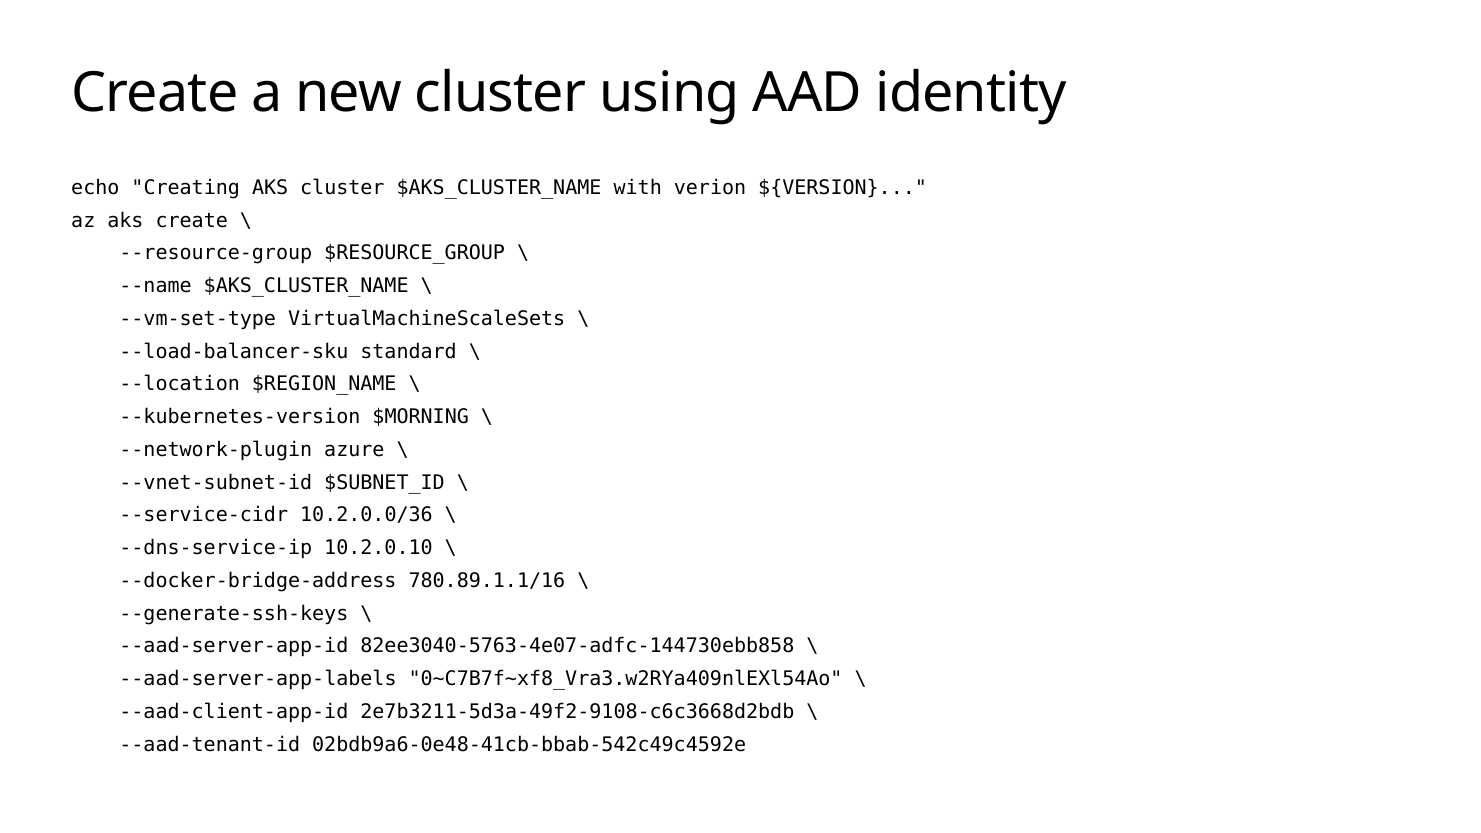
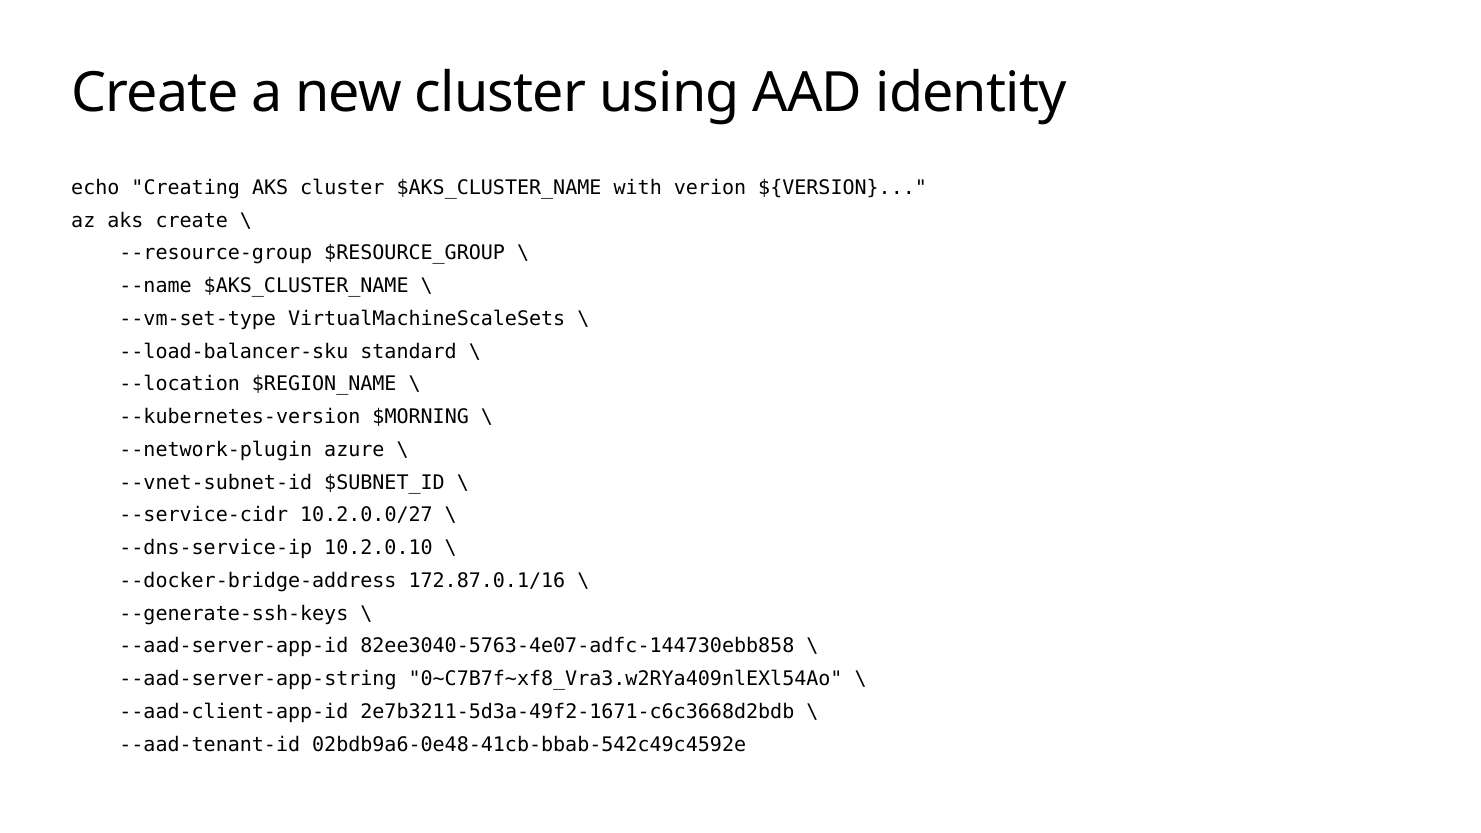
10.2.0.0/36: 10.2.0.0/36 -> 10.2.0.0/27 (366, 515)
780.89.1.1/16: 780.89.1.1/16 -> 172.87.0.1/16 (487, 581)
--aad-server-app-labels: --aad-server-app-labels -> --aad-server-app-string (258, 679)
2e7b3211-5d3a-49f2-9108-c6c3668d2bdb: 2e7b3211-5d3a-49f2-9108-c6c3668d2bdb -> 2e7b3211-5d3a-49f2-1671-c6c3668d2bdb (577, 712)
